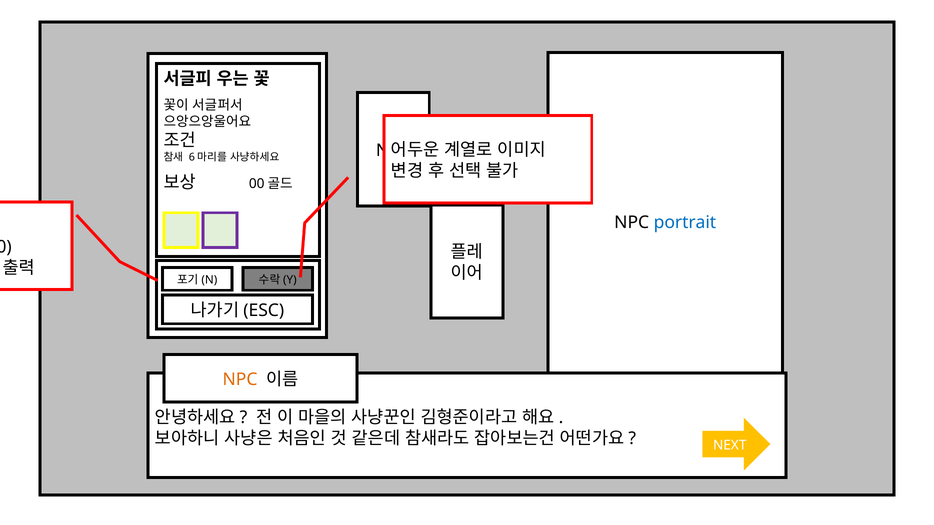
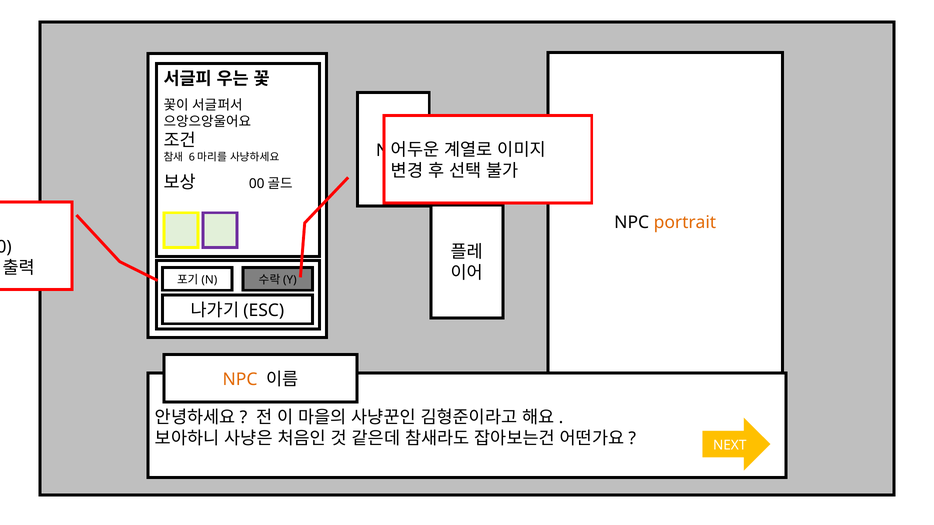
portrait colour: blue -> orange (685, 223)
